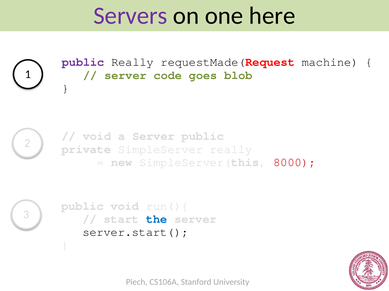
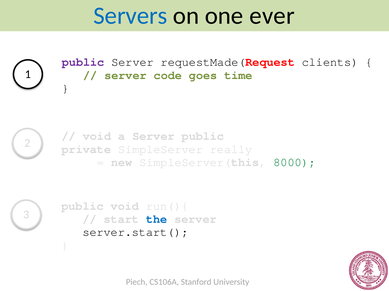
Servers colour: purple -> blue (130, 16)
here: here -> ever (272, 16)
public Really: Really -> Server (133, 62)
machine: machine -> clients (330, 62)
blob: blob -> time (238, 75)
8000 colour: red -> green (295, 163)
